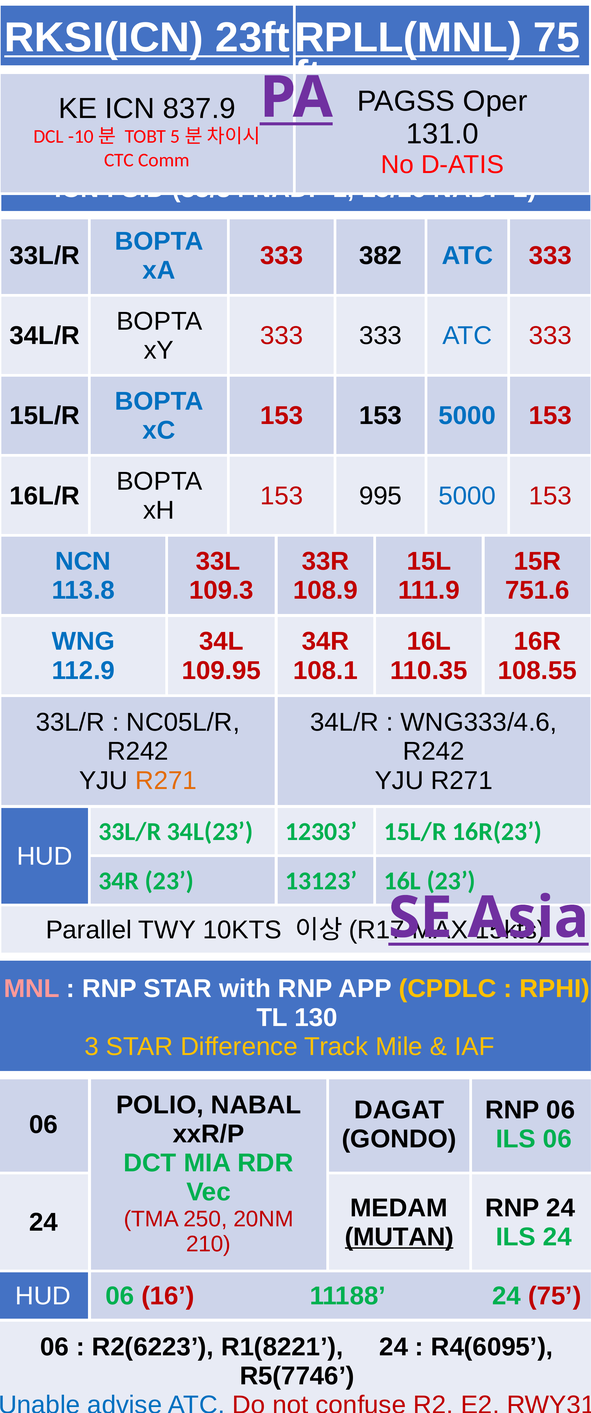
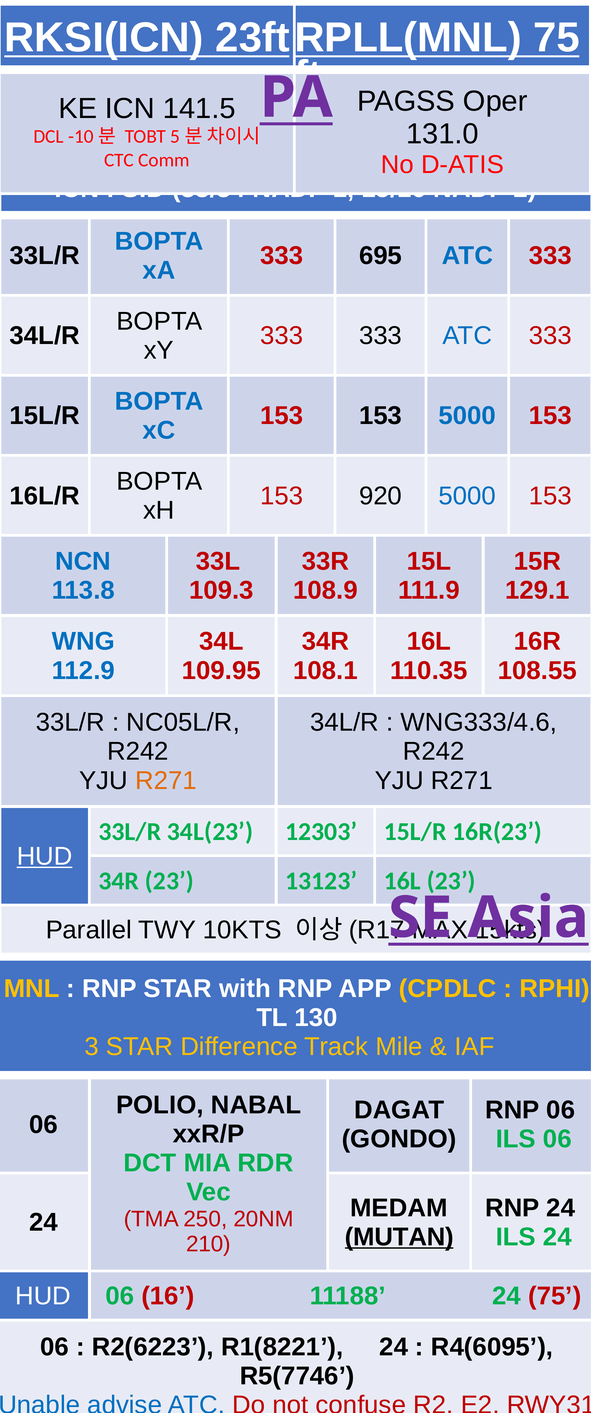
837.9: 837.9 -> 141.5 (199, 109)
382: 382 -> 695 (381, 256)
995: 995 -> 920 (381, 496)
751.6: 751.6 -> 129.1 (537, 591)
HUD underline: none -> present (45, 857)
MNL colour: pink -> yellow (32, 989)
